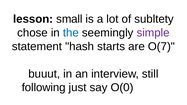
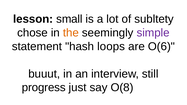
the colour: blue -> orange (71, 33)
starts: starts -> loops (111, 47)
O(7: O(7 -> O(6 (161, 47)
following: following -> progress (44, 88)
O(0: O(0 -> O(8 (122, 88)
